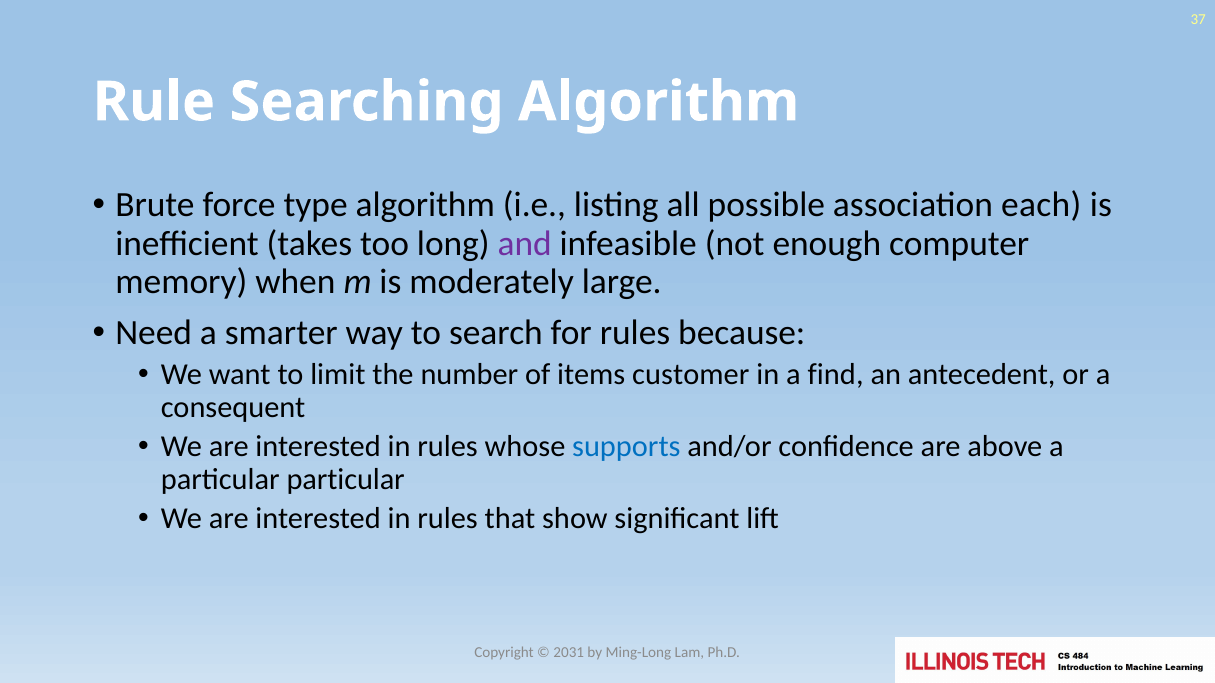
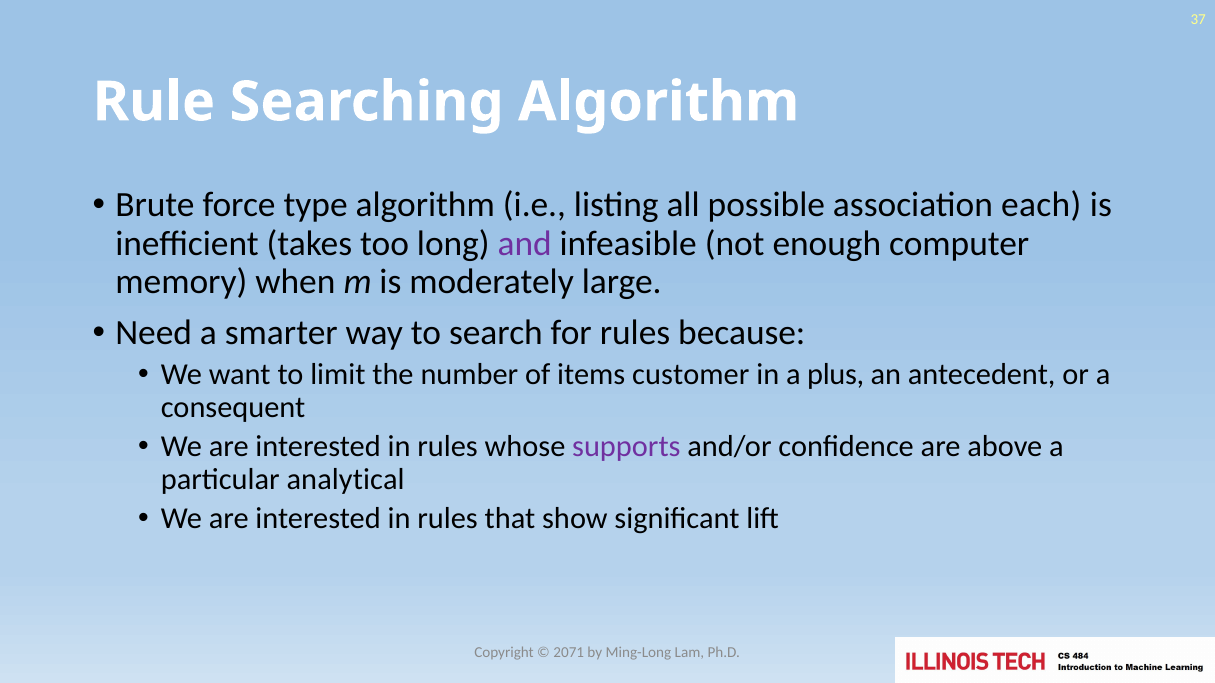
find: find -> plus (836, 375)
supports colour: blue -> purple (626, 447)
particular particular: particular -> analytical (346, 479)
2031: 2031 -> 2071 (569, 653)
